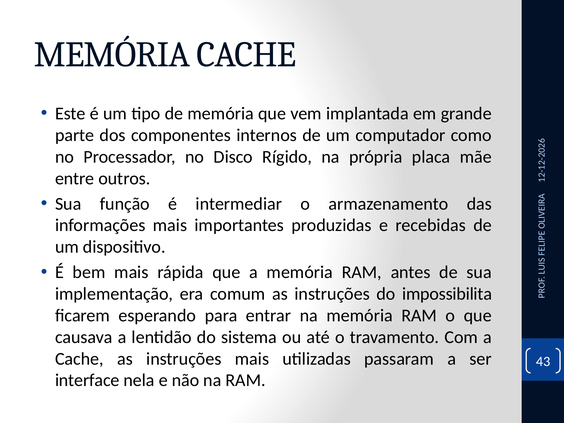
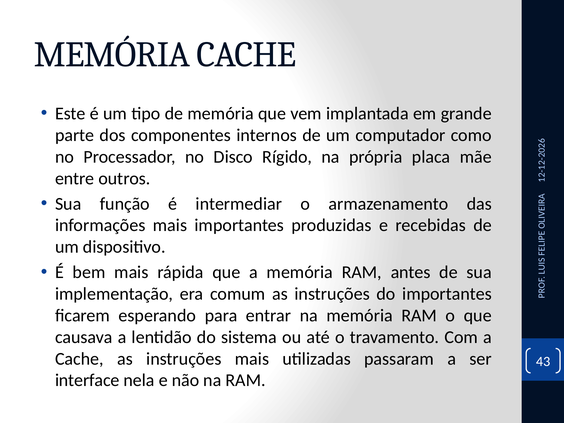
do impossibilita: impossibilita -> importantes (447, 294)
